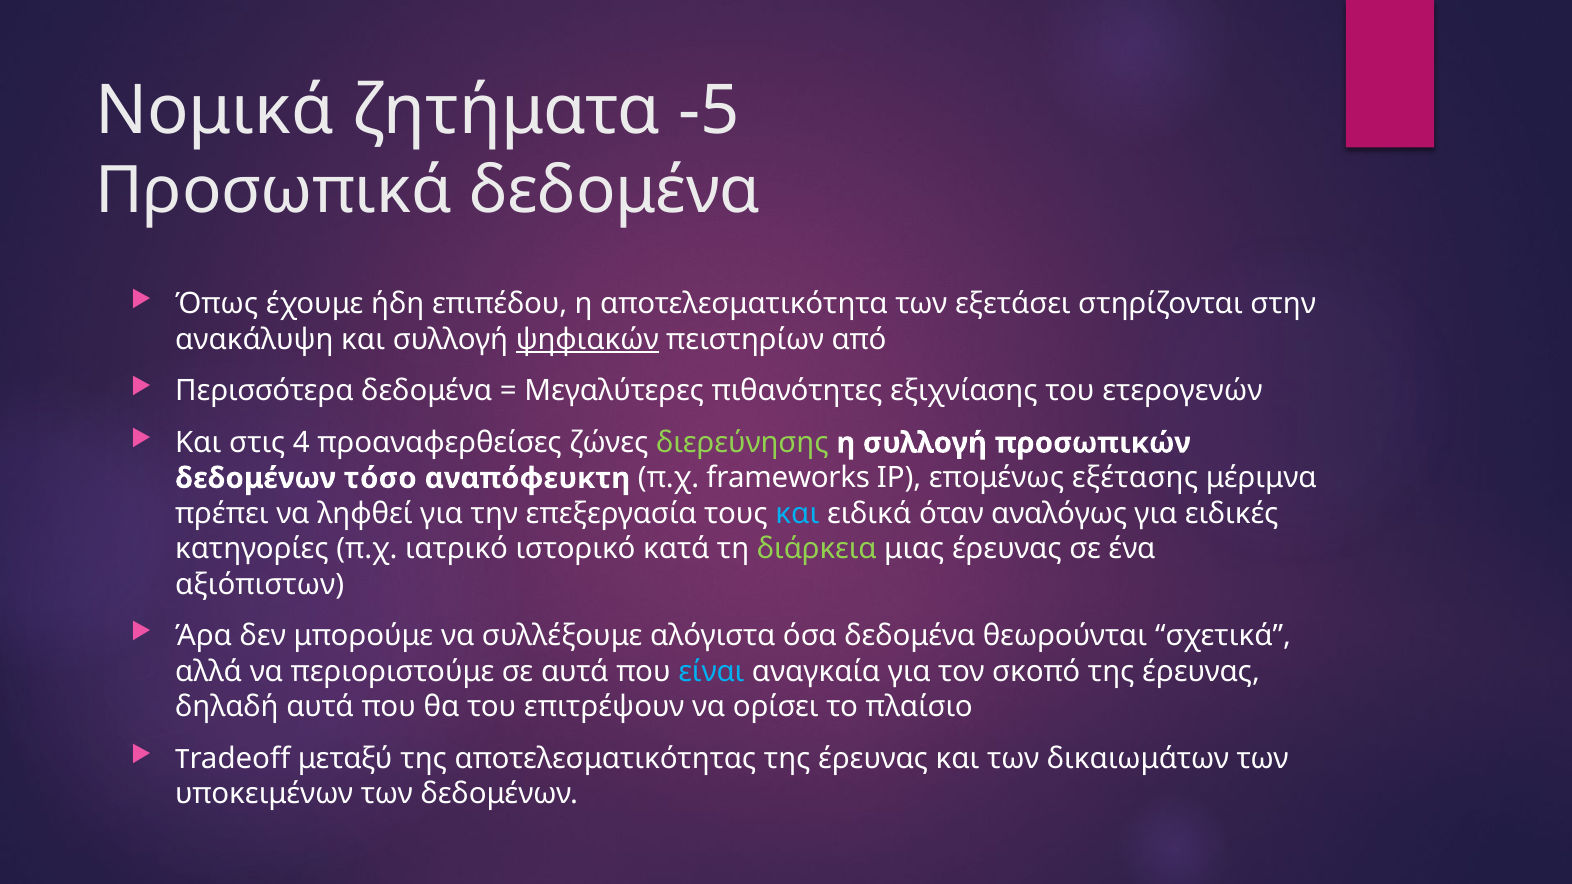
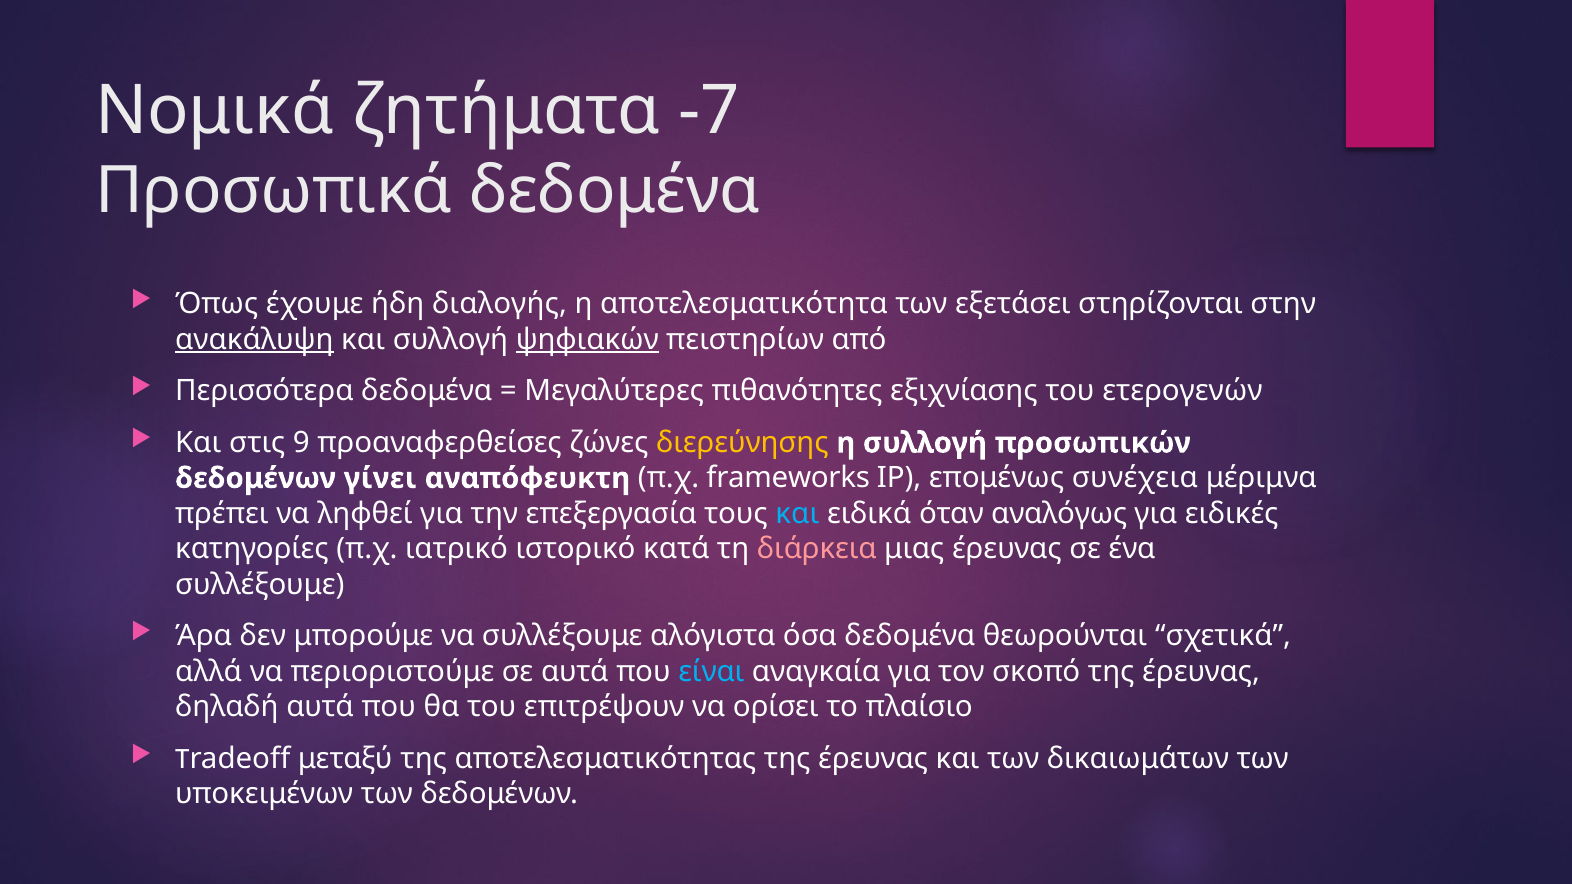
-5: -5 -> -7 (709, 110)
επιπέδου: επιπέδου -> διαλογής (499, 304)
ανακάλυψη underline: none -> present (254, 340)
4: 4 -> 9 (301, 443)
διερεύνησης colour: light green -> yellow (742, 443)
τόσο: τόσο -> γίνει (380, 478)
εξέτασης: εξέτασης -> συνέχεια (1135, 478)
διάρκεια colour: light green -> pink (817, 549)
αξιόπιστων: αξιόπιστων -> συλλέξουμε (260, 585)
